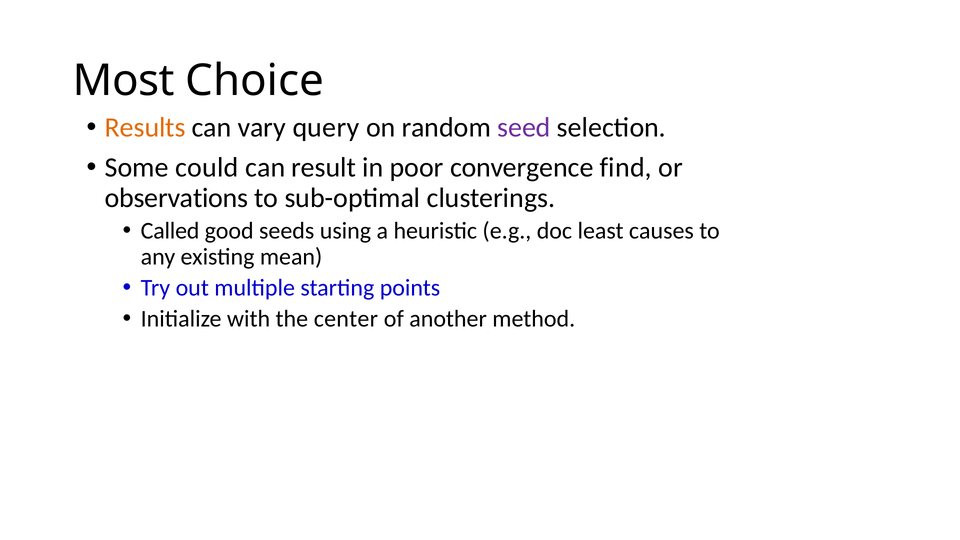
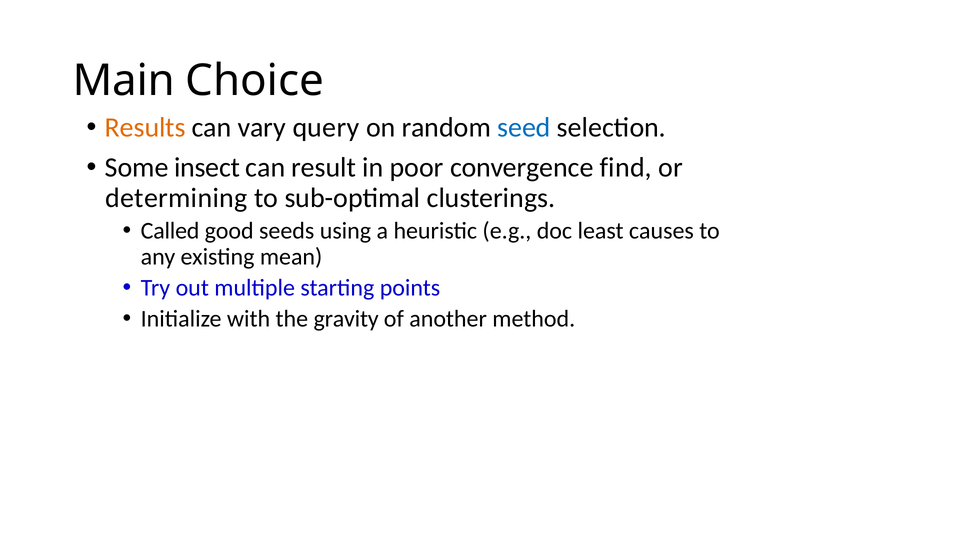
Most: Most -> Main (124, 81)
seed colour: purple -> blue (524, 128)
could: could -> insect (207, 168)
observations: observations -> determining (176, 198)
center: center -> gravity (346, 319)
